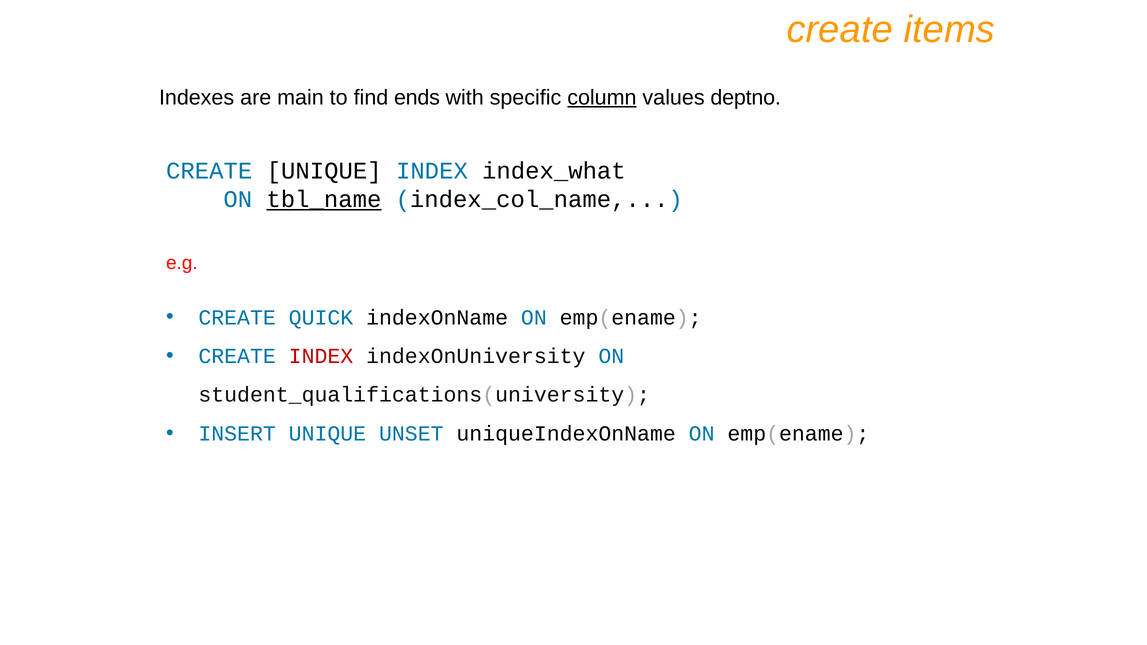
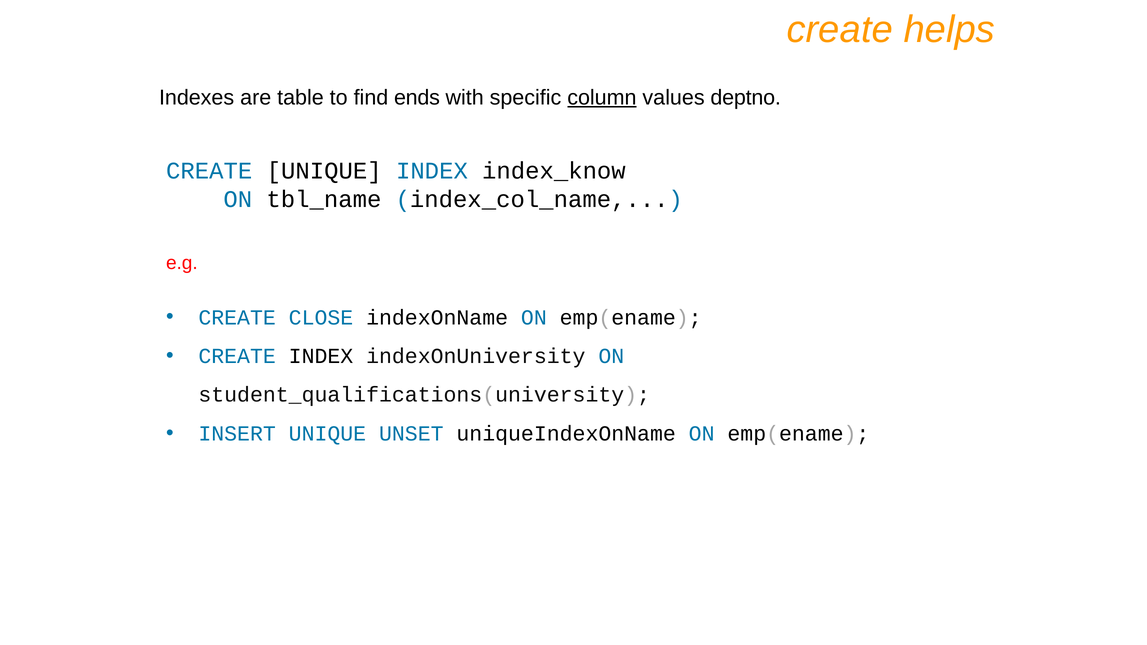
items: items -> helps (949, 30)
main: main -> table (300, 97)
index_what: index_what -> index_know (554, 171)
tbl_name underline: present -> none (324, 199)
QUICK: QUICK -> CLOSE (321, 318)
INDEX colour: red -> black (321, 356)
